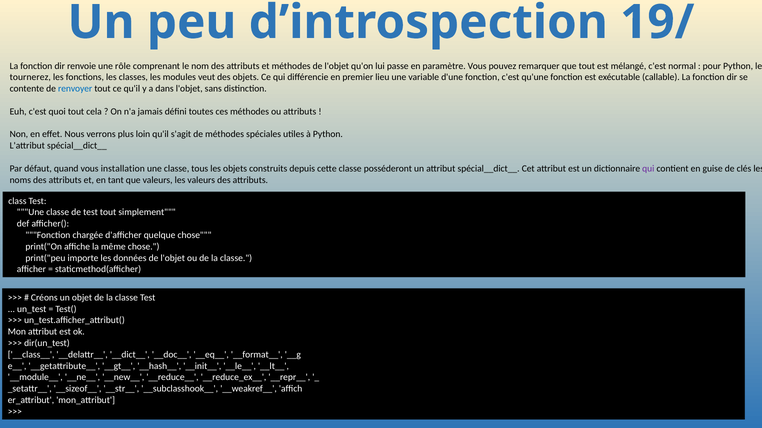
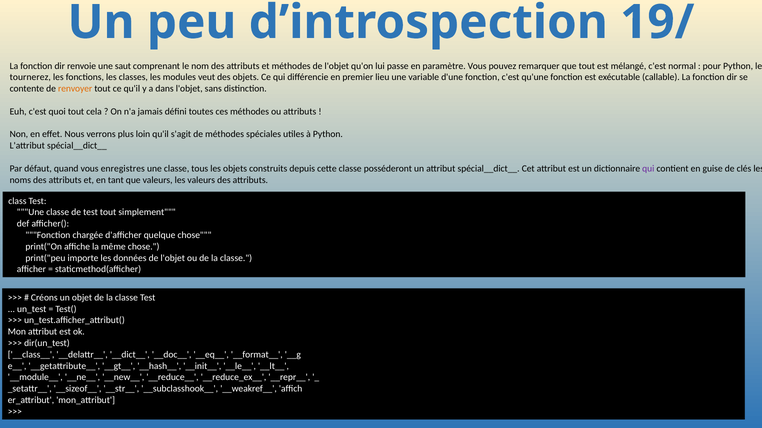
rôle: rôle -> saut (123, 66)
renvoyer colour: blue -> orange (75, 89)
installation: installation -> enregistres (123, 169)
